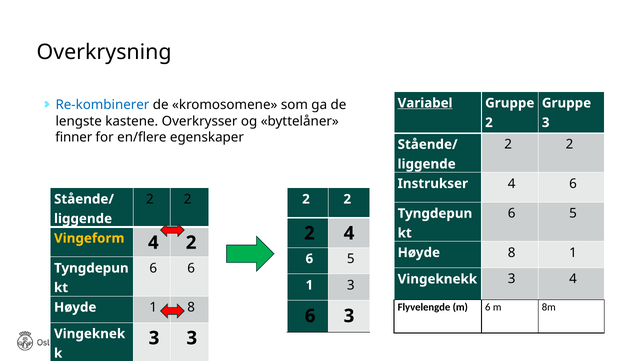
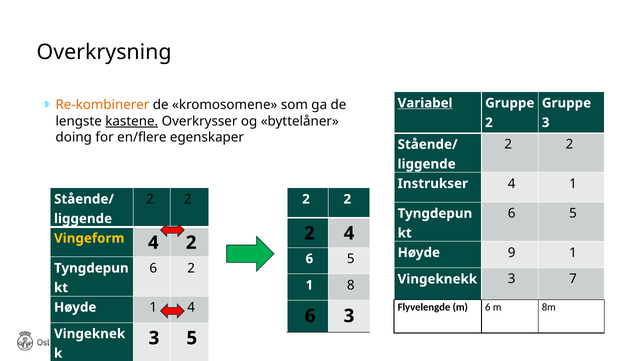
Re-kombinerer colour: blue -> orange (102, 105)
kastene underline: none -> present (132, 121)
finner: finner -> doing (74, 137)
6: 6 -> 1 (573, 184)
Høyde 8: 8 -> 9 (512, 253)
6 6: 6 -> 2 (191, 268)
3 4: 4 -> 7 (573, 279)
1 3: 3 -> 8 (351, 285)
1 8: 8 -> 4 (191, 307)
3 3: 3 -> 5 (192, 338)
